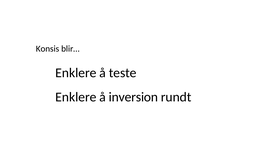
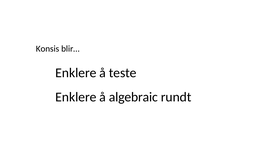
inversion: inversion -> algebraic (133, 97)
